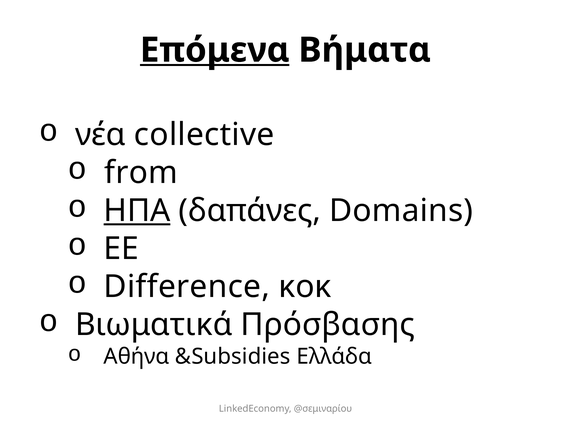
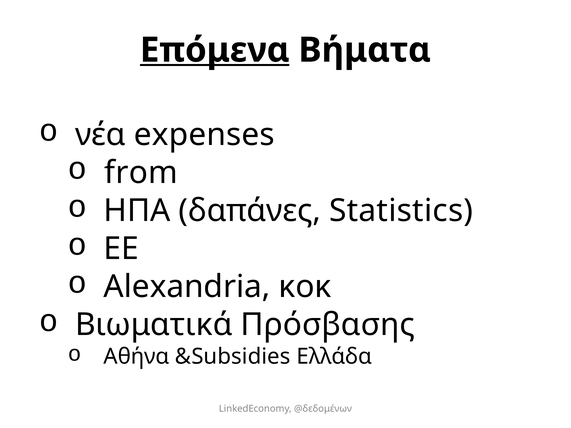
collective: collective -> expenses (204, 135)
ΗΠΑ underline: present -> none (137, 211)
Domains: Domains -> Statistics (401, 211)
Difference: Difference -> Alexandria (187, 287)
@σεμιναρίου: @σεμιναρίου -> @δεδομένων (323, 409)
